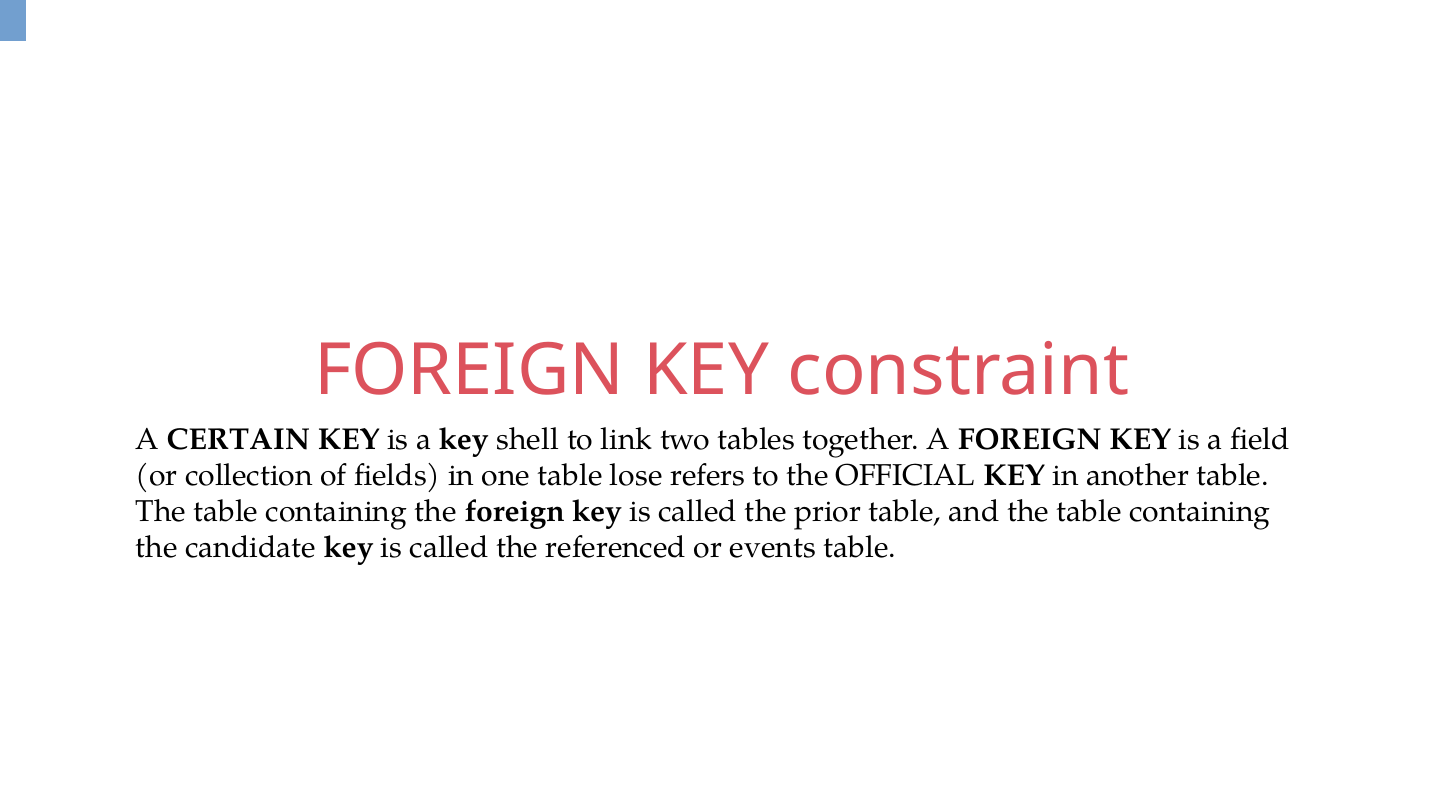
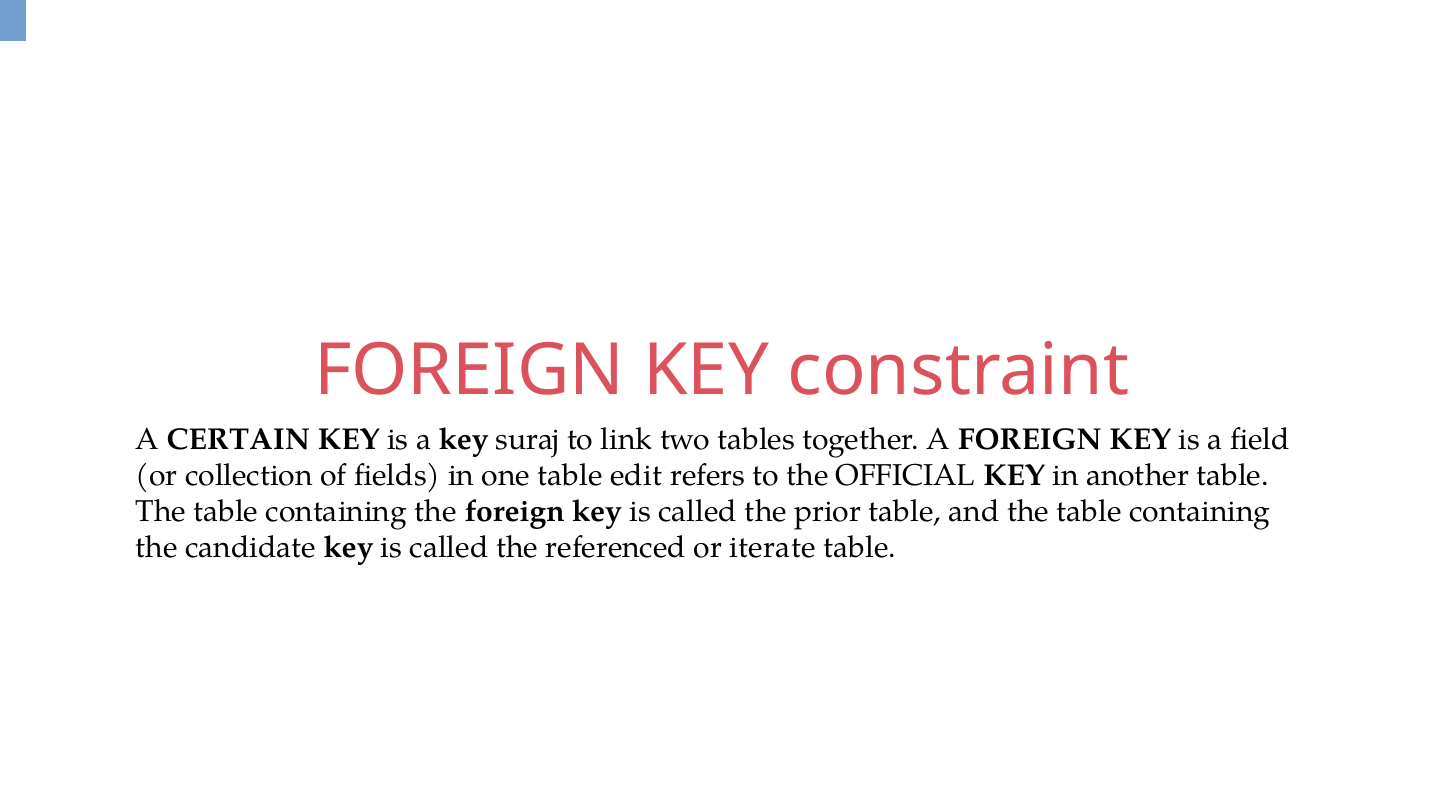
shell: shell -> suraj (528, 439)
lose: lose -> edit (636, 475)
events: events -> iterate (773, 548)
